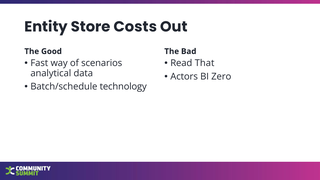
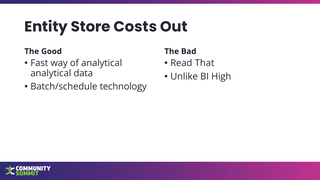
of scenarios: scenarios -> analytical (102, 63)
Actors: Actors -> Unlike (184, 77)
Zero: Zero -> High (221, 77)
